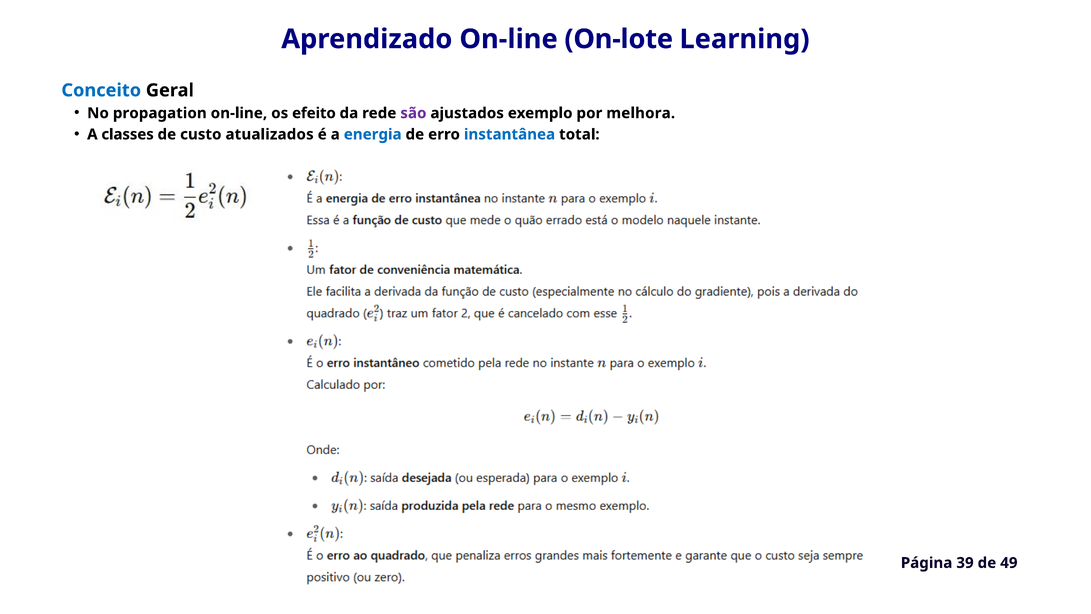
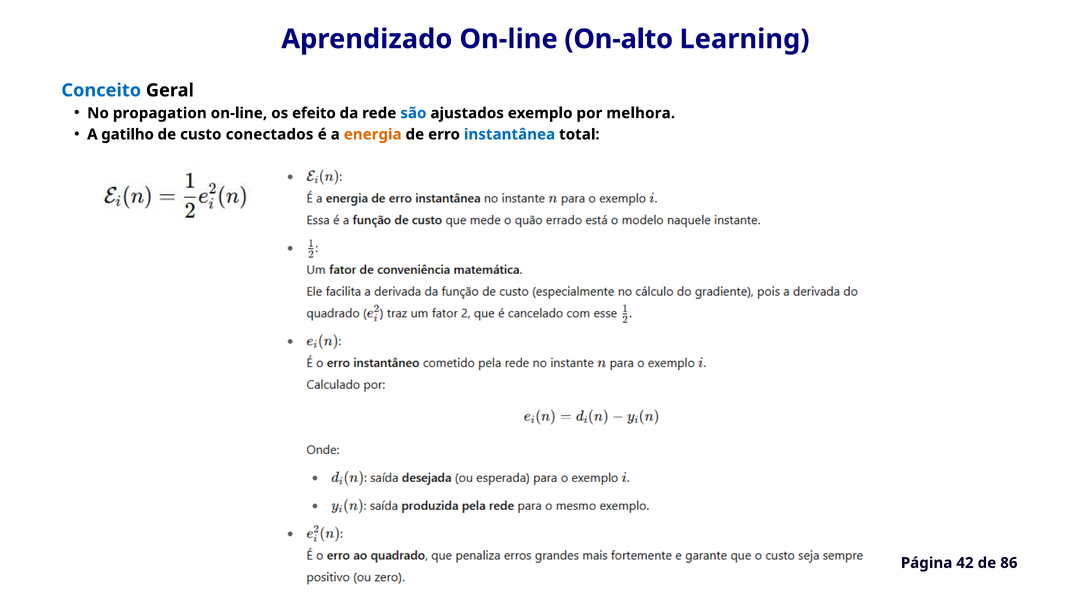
On-lote: On-lote -> On-alto (619, 39)
são colour: purple -> blue (413, 113)
classes: classes -> gatilho (128, 134)
atualizados: atualizados -> conectados (270, 134)
energia colour: blue -> orange (373, 134)
39: 39 -> 42 (965, 563)
49: 49 -> 86 (1009, 563)
